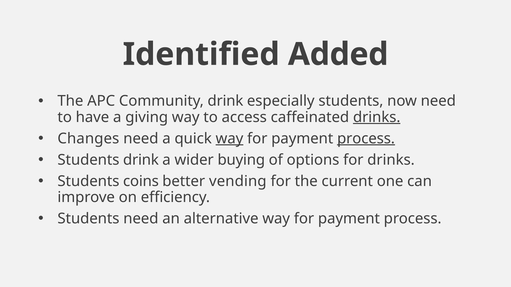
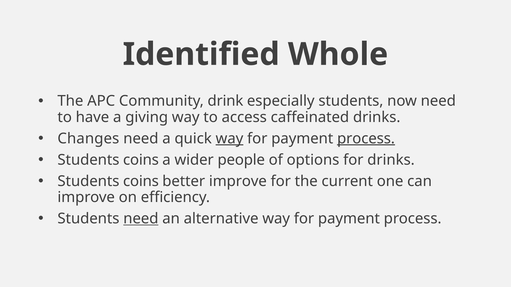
Added: Added -> Whole (338, 54)
drinks underline: present -> none (377, 117)
drink: drink -> coins (141, 160)
buying: buying -> people (241, 160)
better vending: vending -> improve (238, 181)
need underline: none -> present (141, 219)
